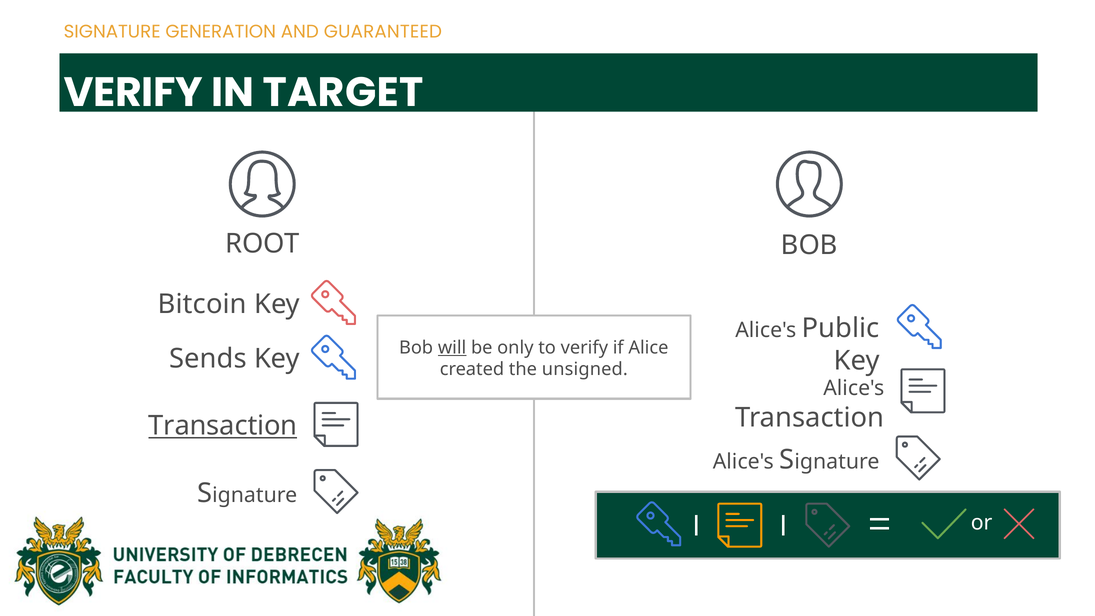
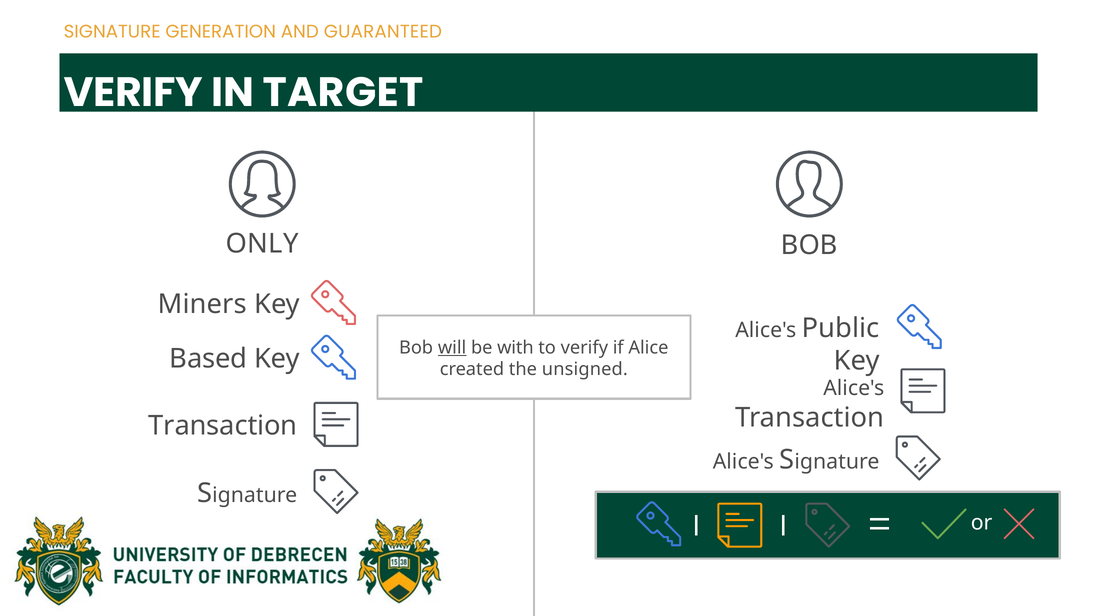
ROOT: ROOT -> ONLY (262, 244)
Bitcoin: Bitcoin -> Miners (202, 304)
only: only -> with (515, 347)
Sends: Sends -> Based (208, 359)
Transaction underline: present -> none (223, 426)
